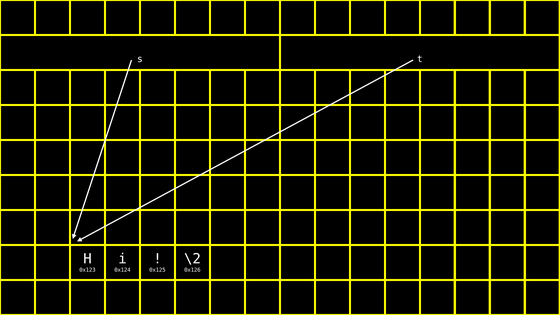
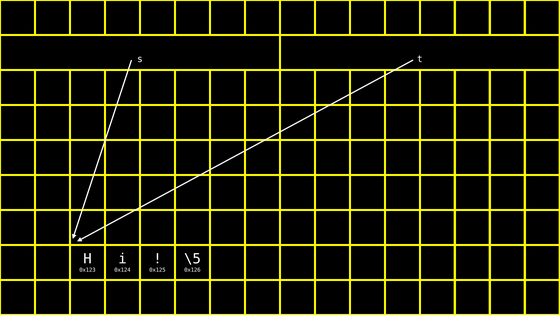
\2: \2 -> \5 (192, 259)
